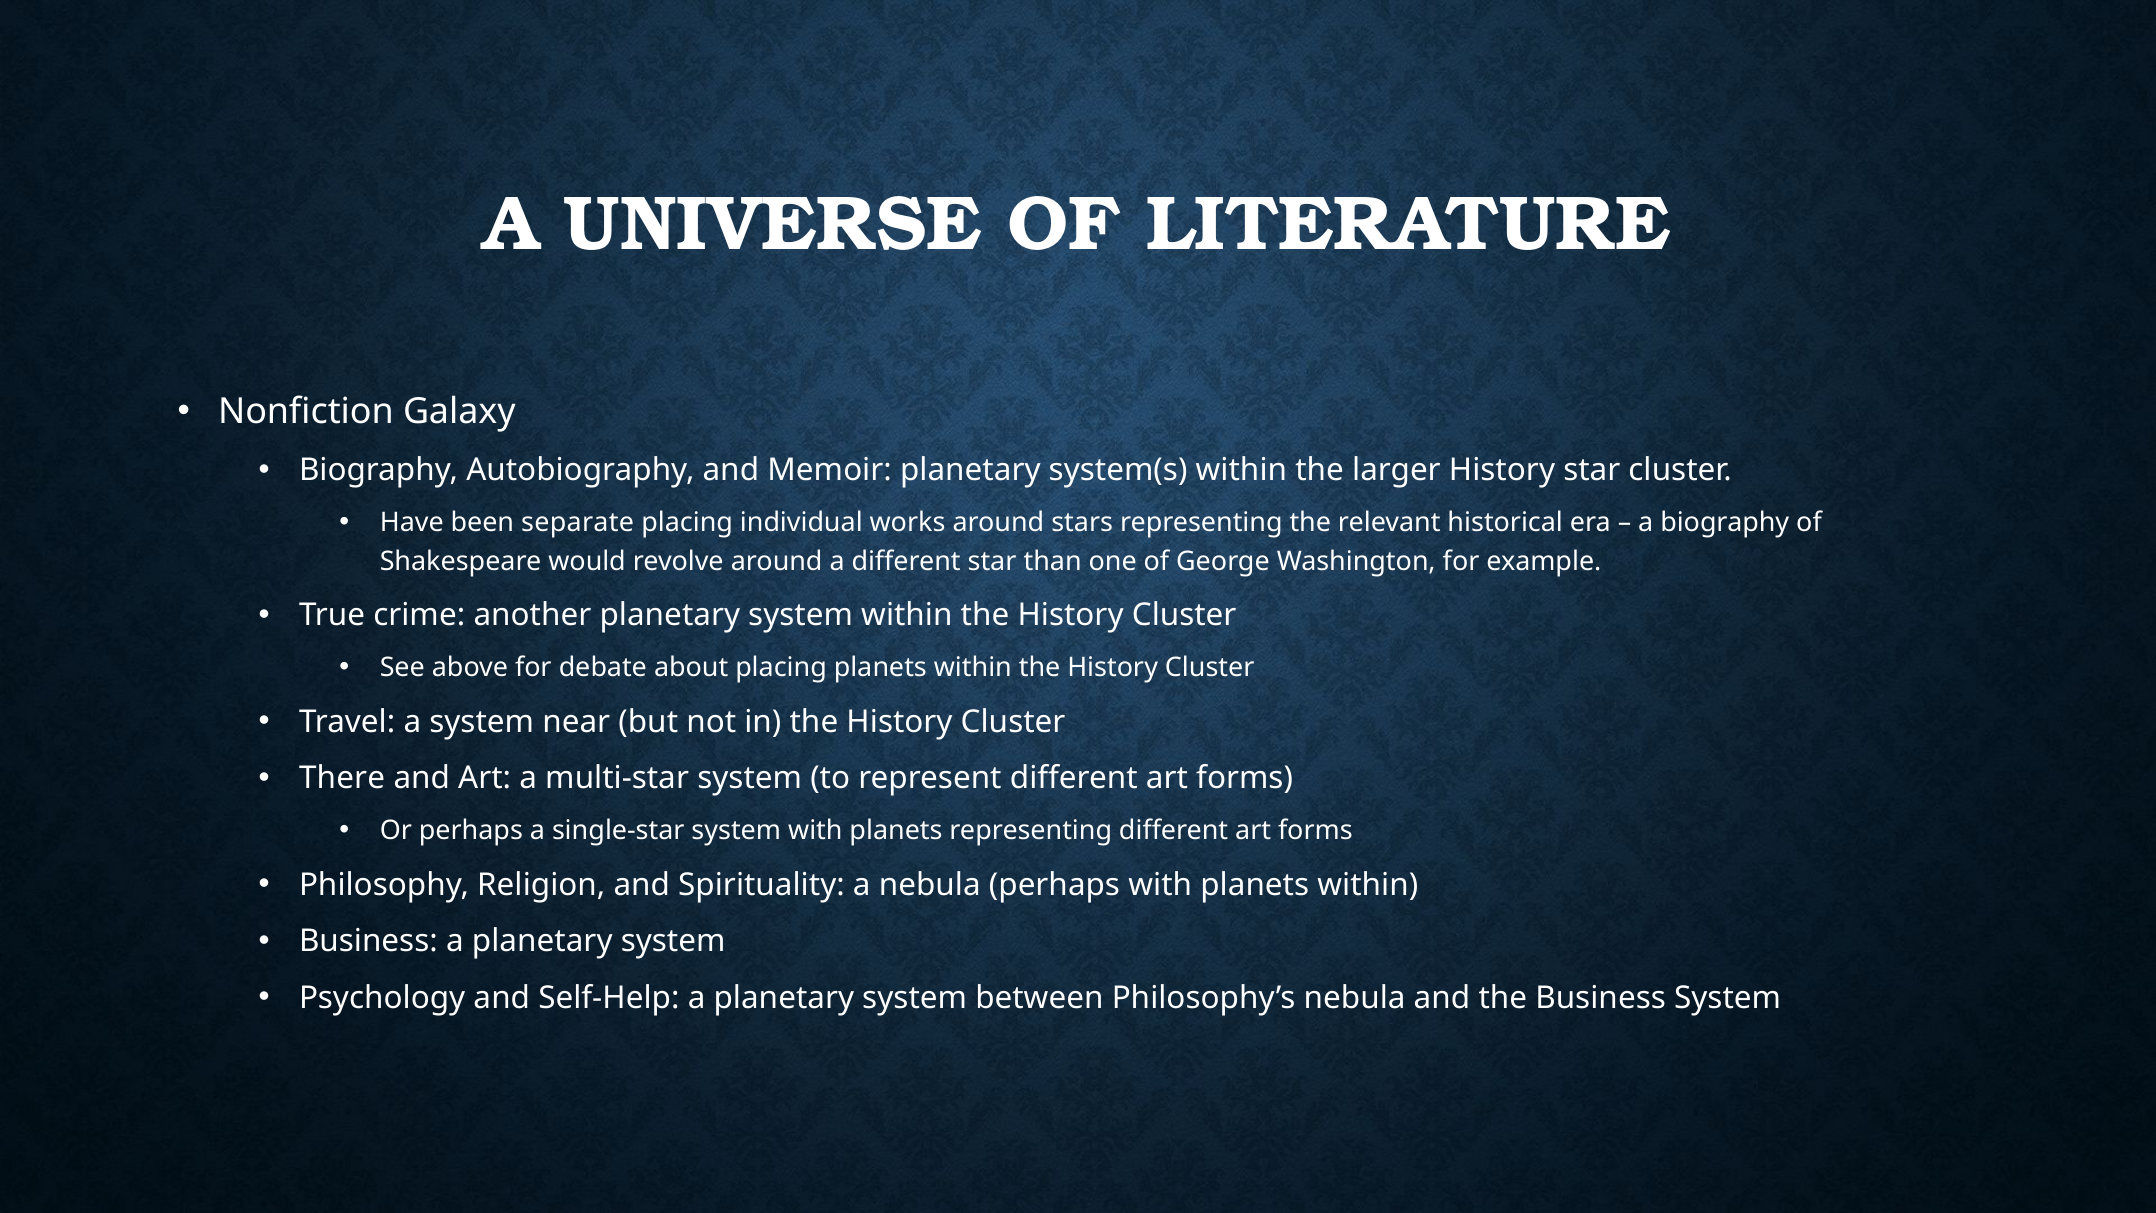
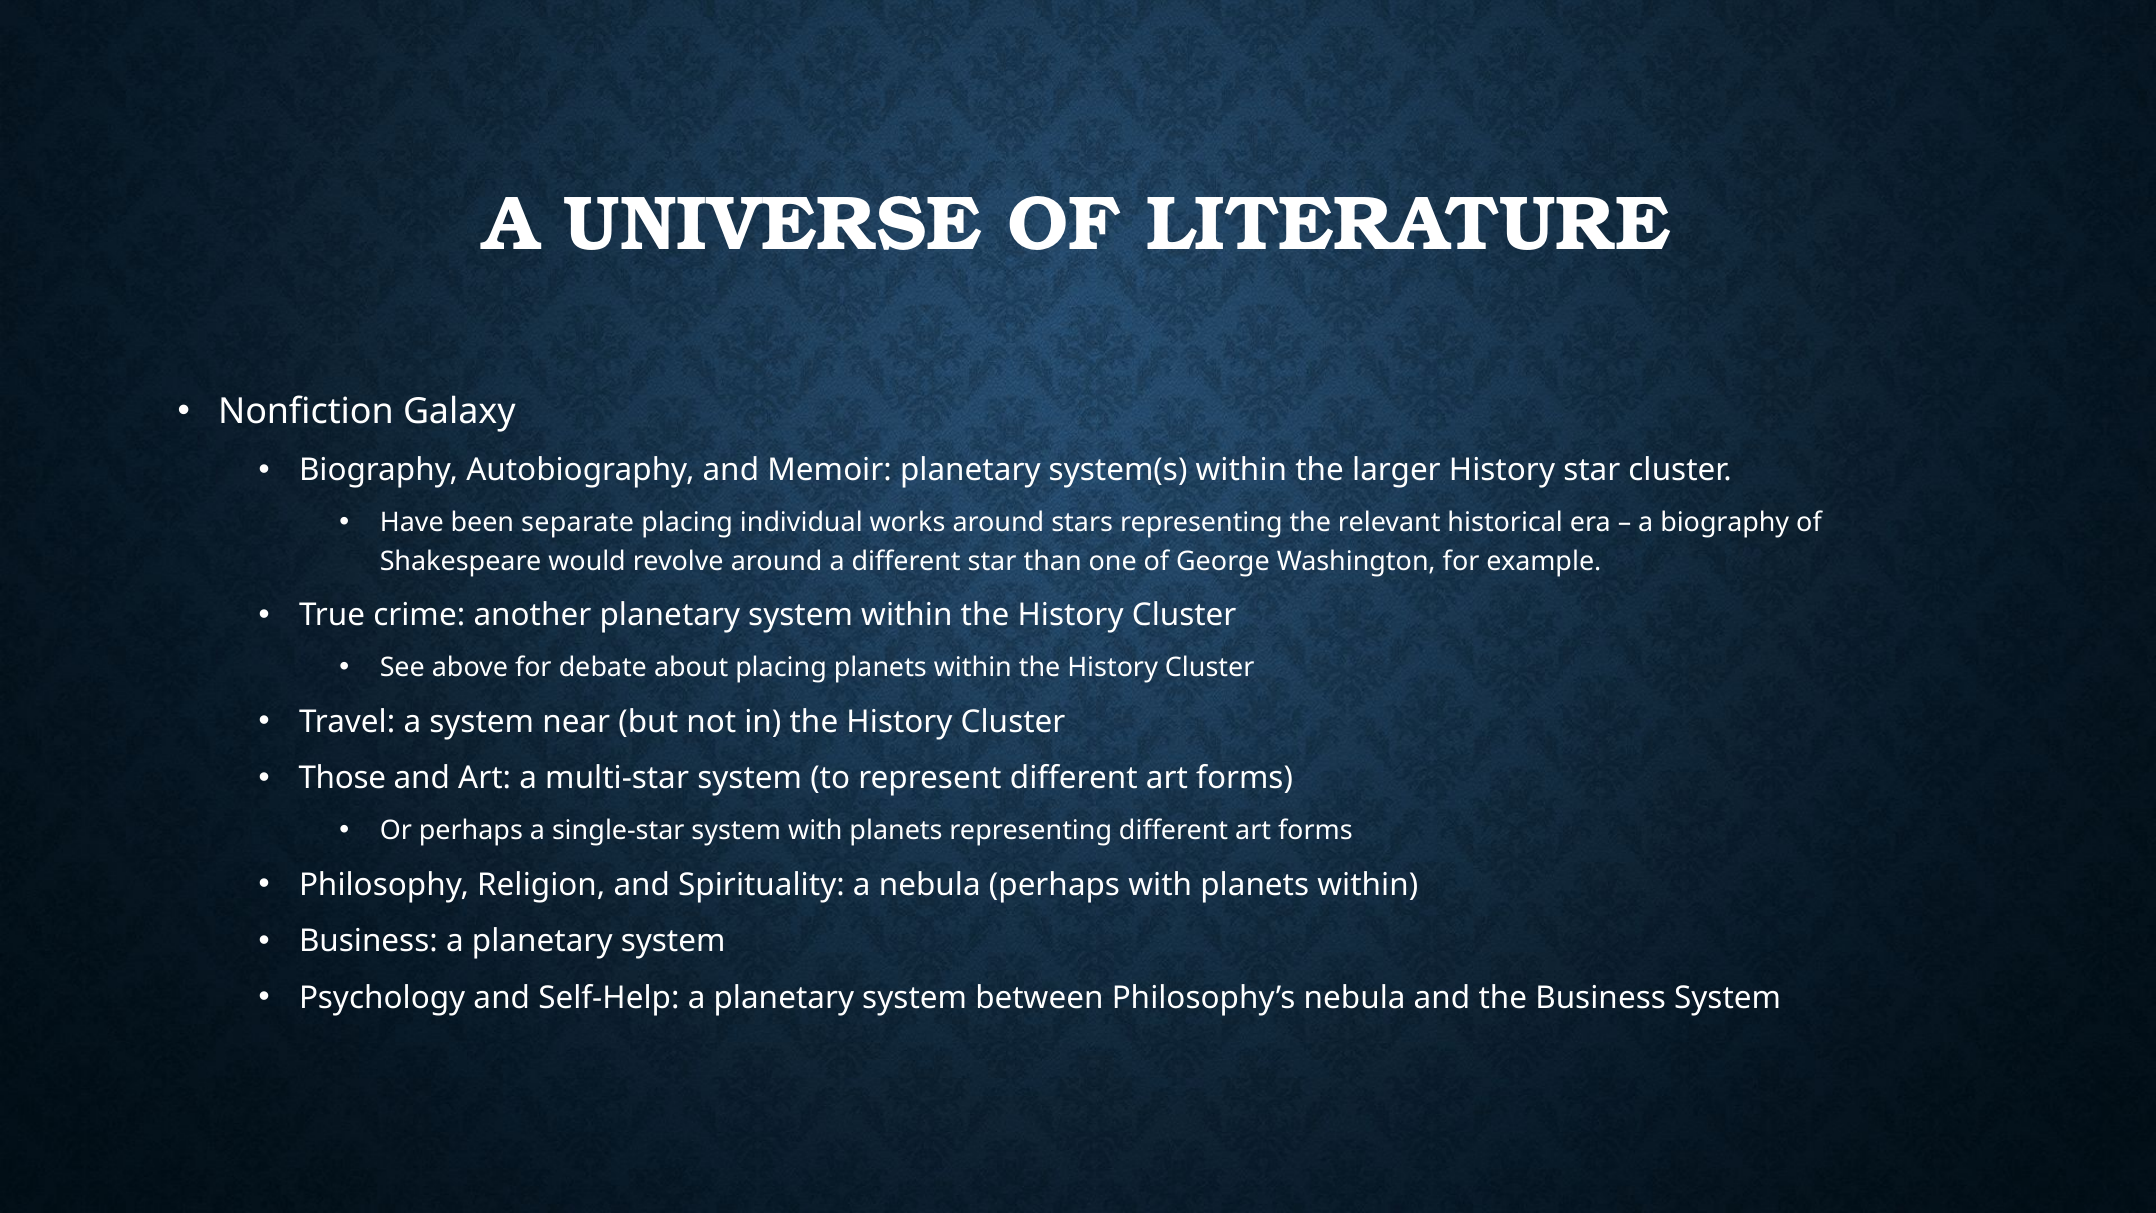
There: There -> Those (342, 778)
